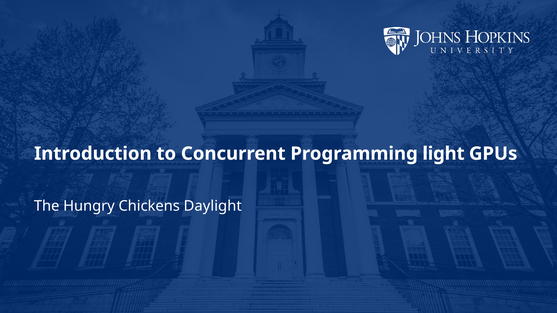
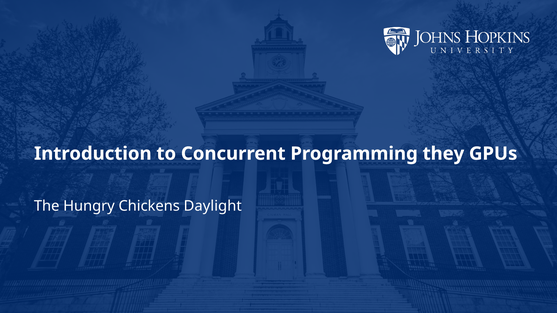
light: light -> they (443, 154)
